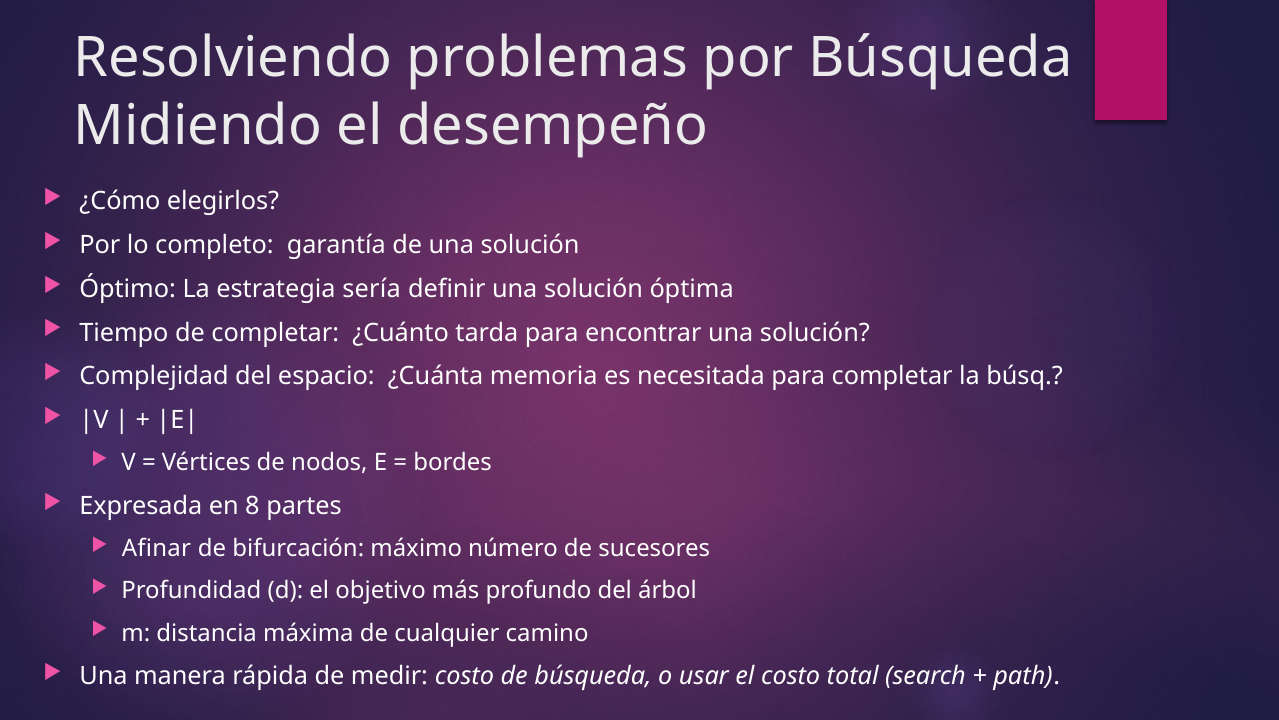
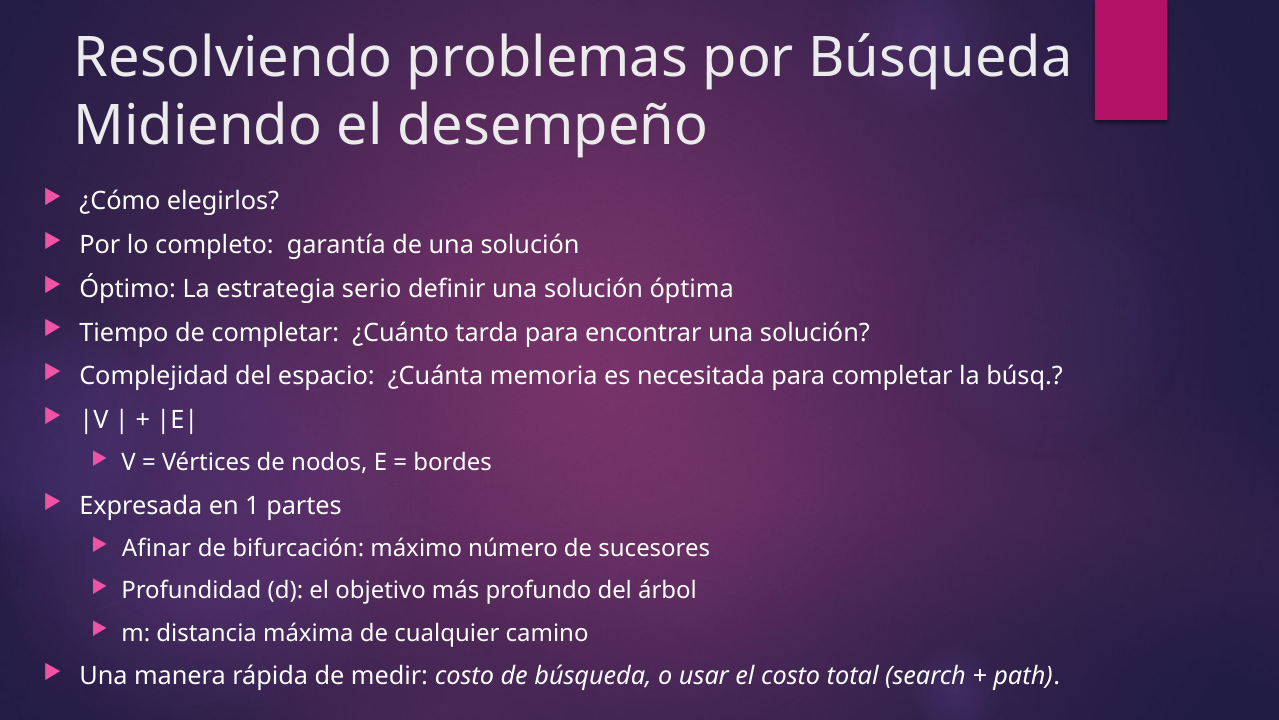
sería: sería -> serio (372, 289)
8: 8 -> 1 (252, 506)
